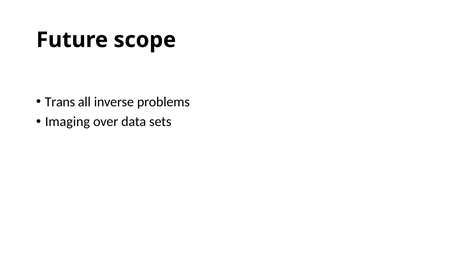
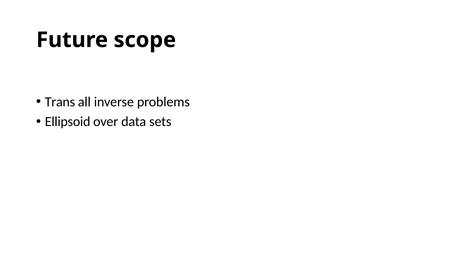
Imaging: Imaging -> Ellipsoid (68, 122)
